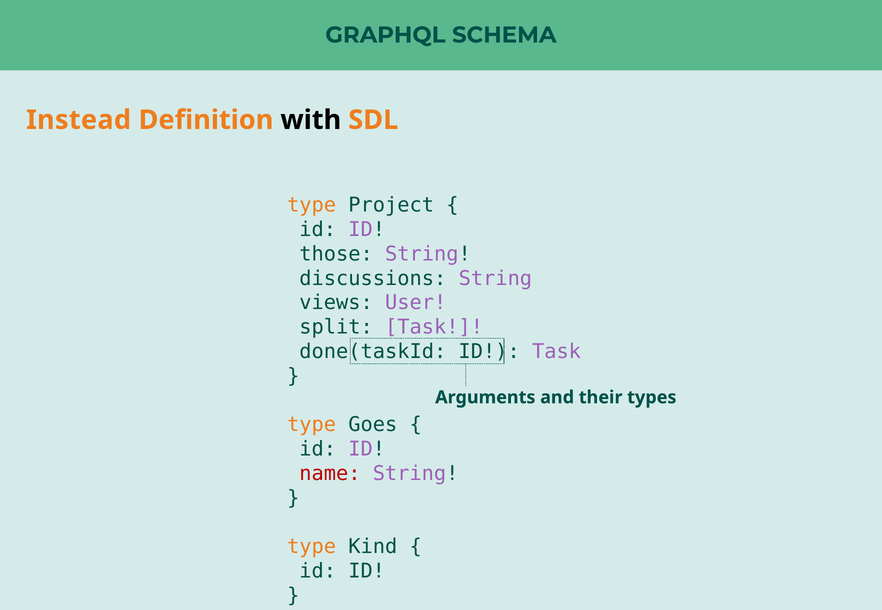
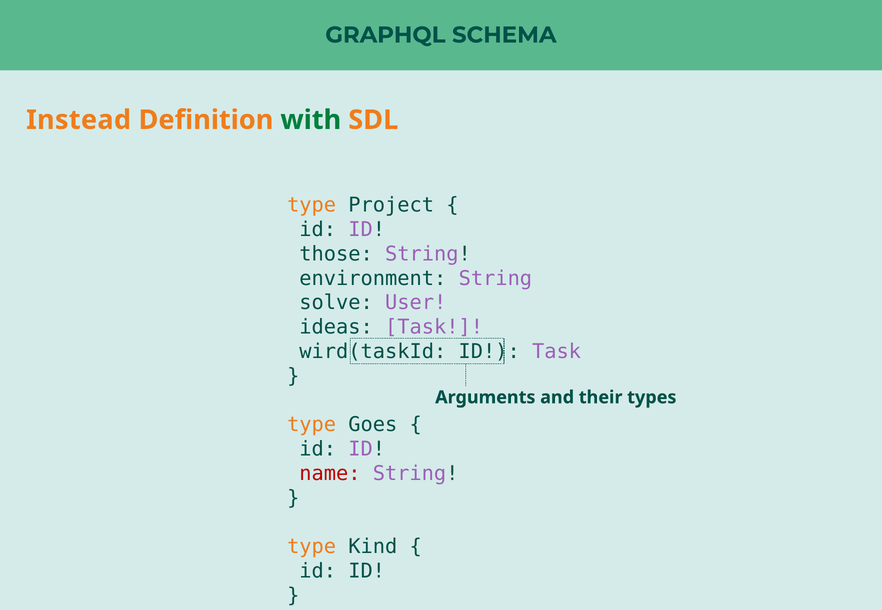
with colour: black -> green (311, 120)
discussions: discussions -> environment (373, 279)
views: views -> solve (336, 303)
split: split -> ideas (336, 327)
done(taskId: done(taskId -> wird(taskId (373, 352)
